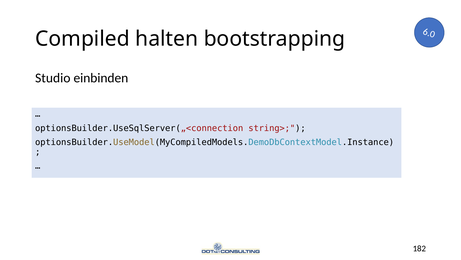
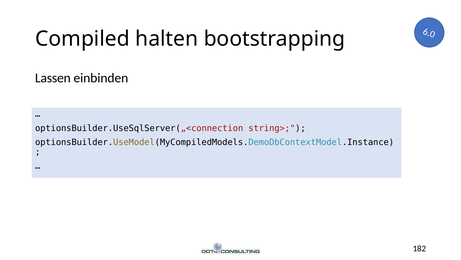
Studio: Studio -> Lassen (53, 78)
